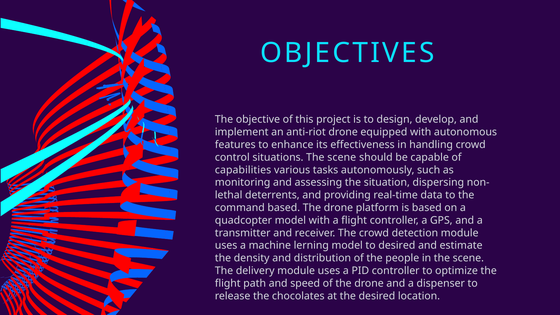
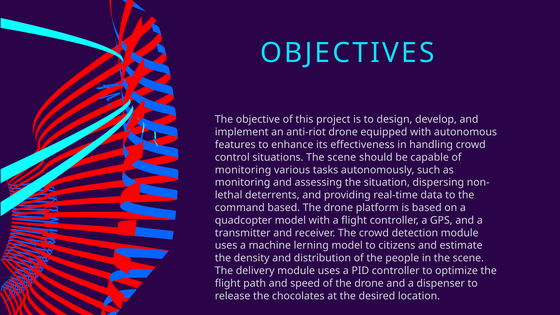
capabilities: capabilities -> monitoring (243, 170)
to desired: desired -> citizens (397, 245)
